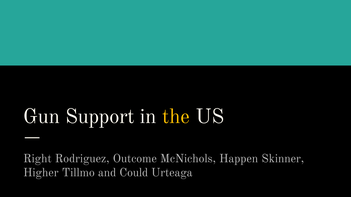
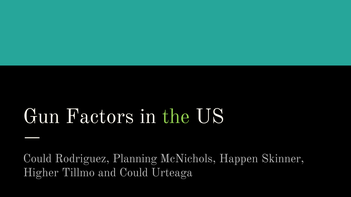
Support: Support -> Factors (100, 117)
the colour: yellow -> light green (176, 117)
Right: Right -> Could (37, 159)
Outcome: Outcome -> Planning (135, 159)
